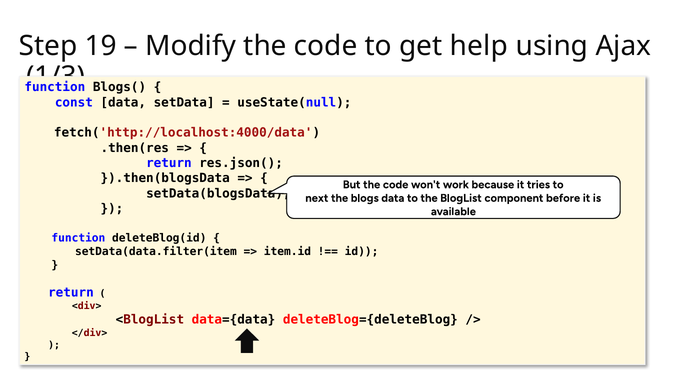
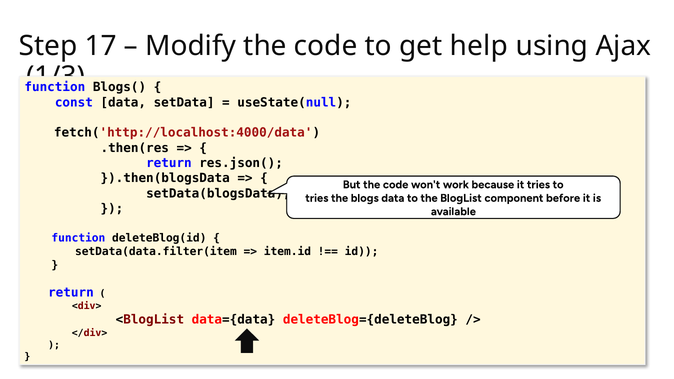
19: 19 -> 17 (101, 46)
next: next -> tries (317, 198)
